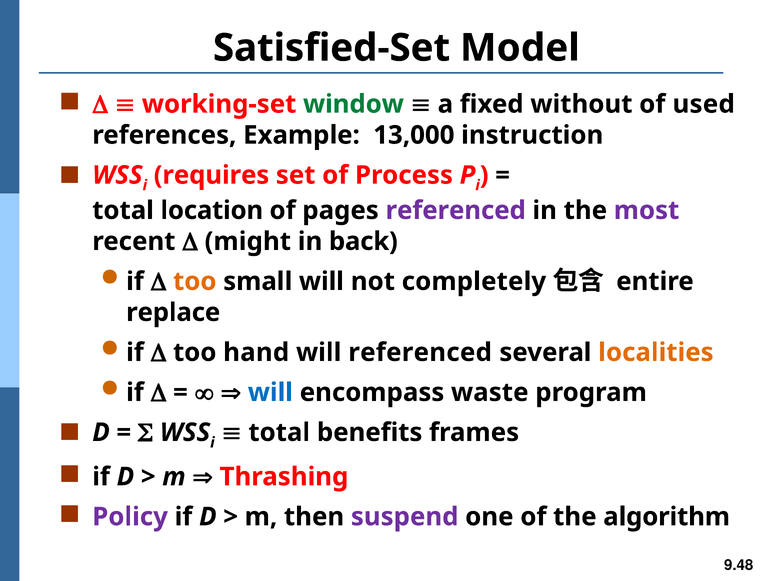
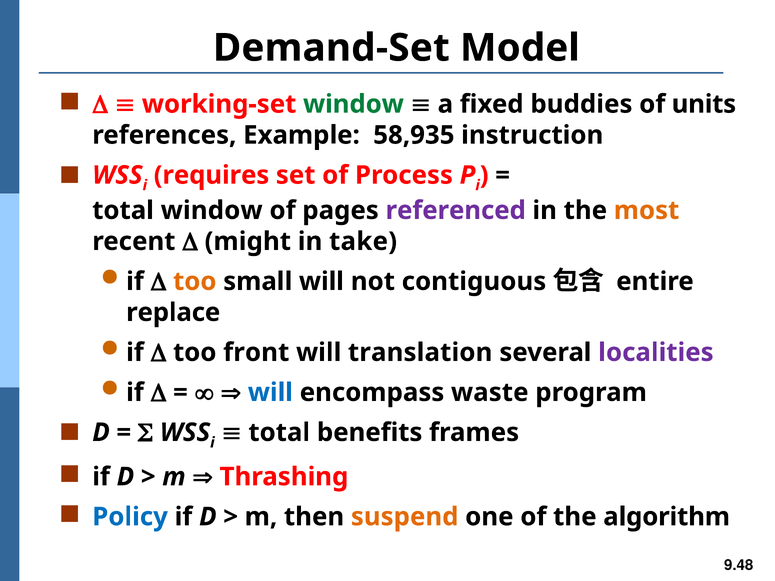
Satisfied-Set: Satisfied-Set -> Demand-Set (331, 48)
without: without -> buddies (581, 104)
used: used -> units (704, 104)
13,000: 13,000 -> 58,935 (414, 135)
total location: location -> window (212, 211)
most colour: purple -> orange (647, 211)
back: back -> take (363, 242)
completely: completely -> contiguous (474, 282)
hand: hand -> front (256, 353)
will referenced: referenced -> translation (420, 353)
localities colour: orange -> purple (656, 353)
Policy colour: purple -> blue (130, 517)
suspend colour: purple -> orange (405, 517)
